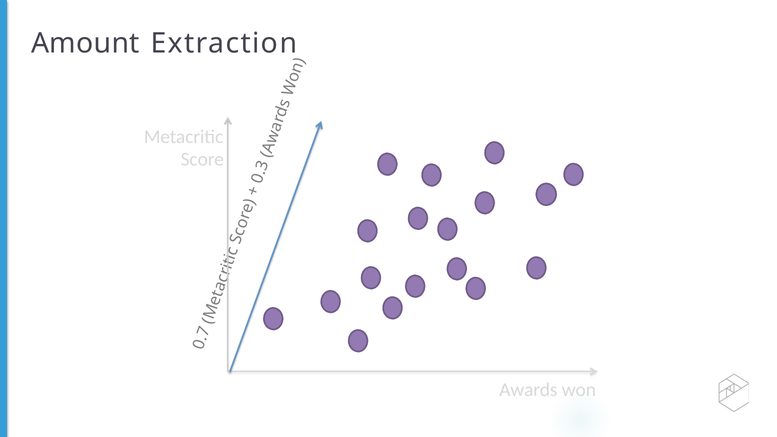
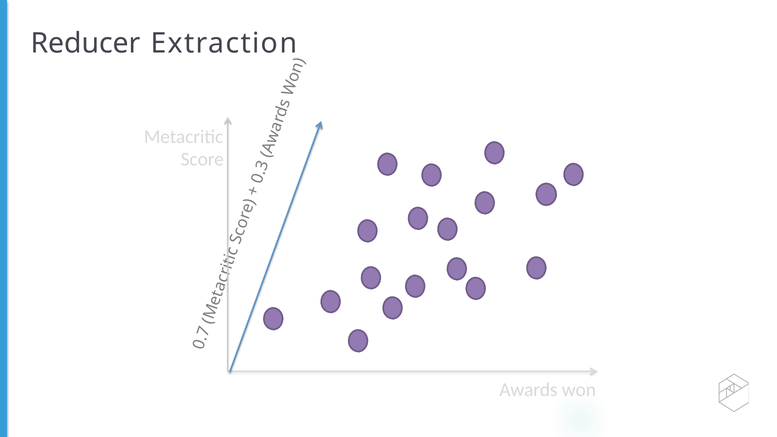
Amount: Amount -> Reducer (86, 44)
